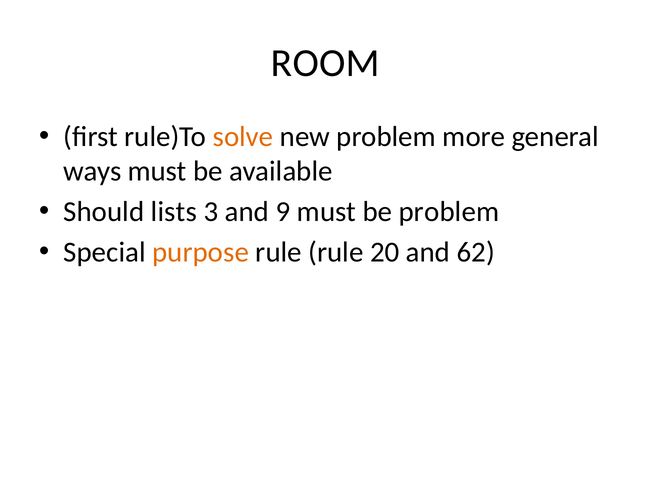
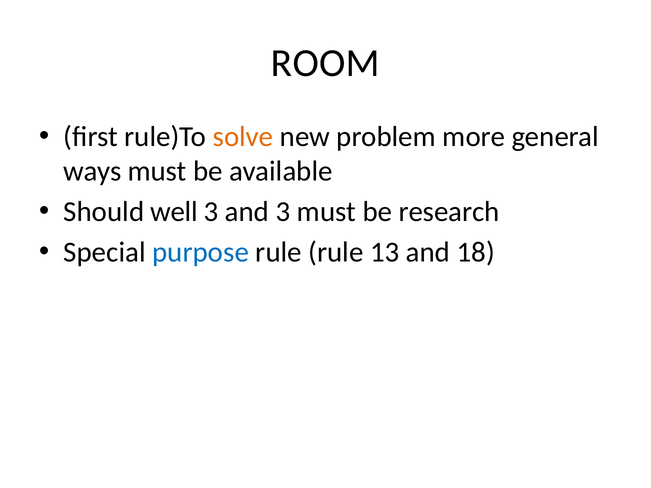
lists: lists -> well (174, 212)
and 9: 9 -> 3 (283, 212)
be problem: problem -> research (449, 212)
purpose colour: orange -> blue (201, 252)
20: 20 -> 13 (385, 252)
62: 62 -> 18 (476, 252)
